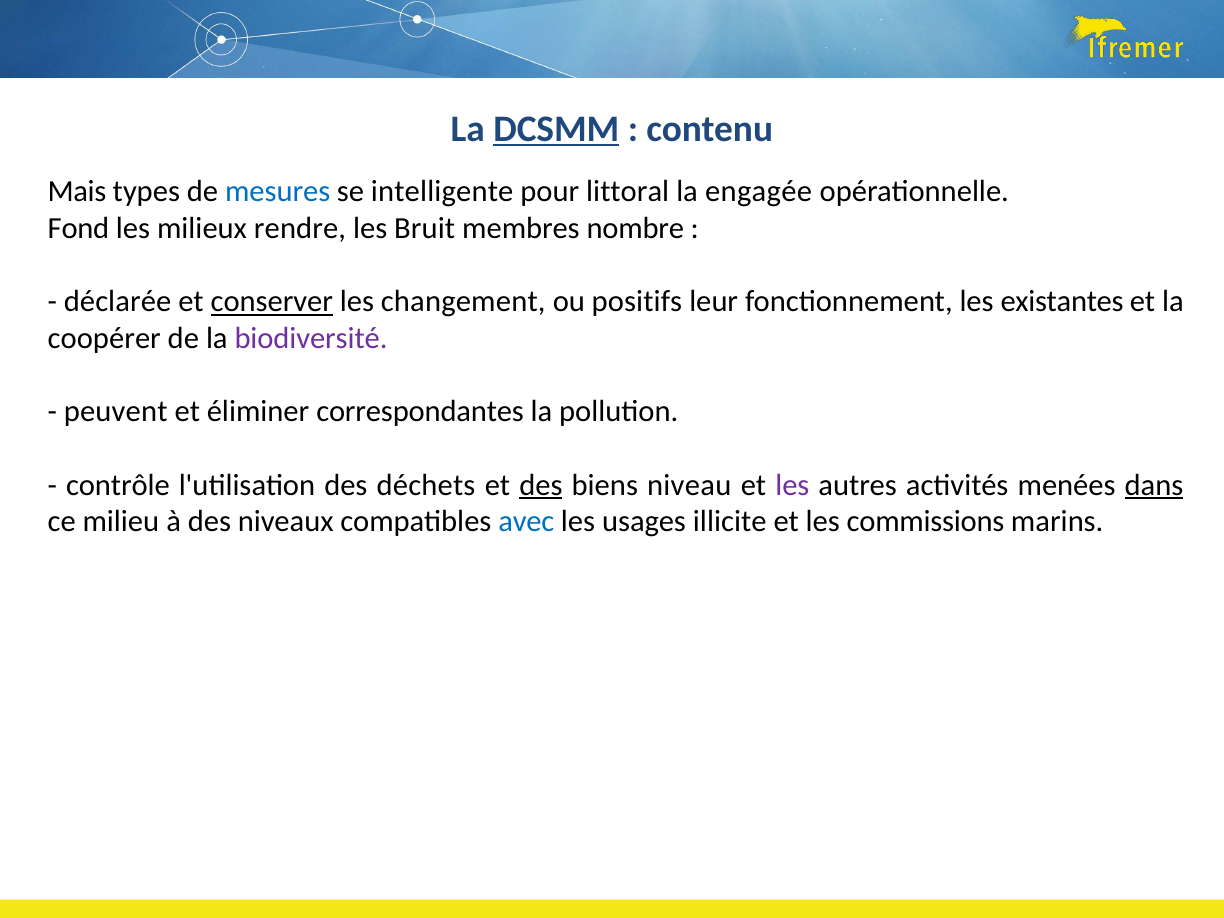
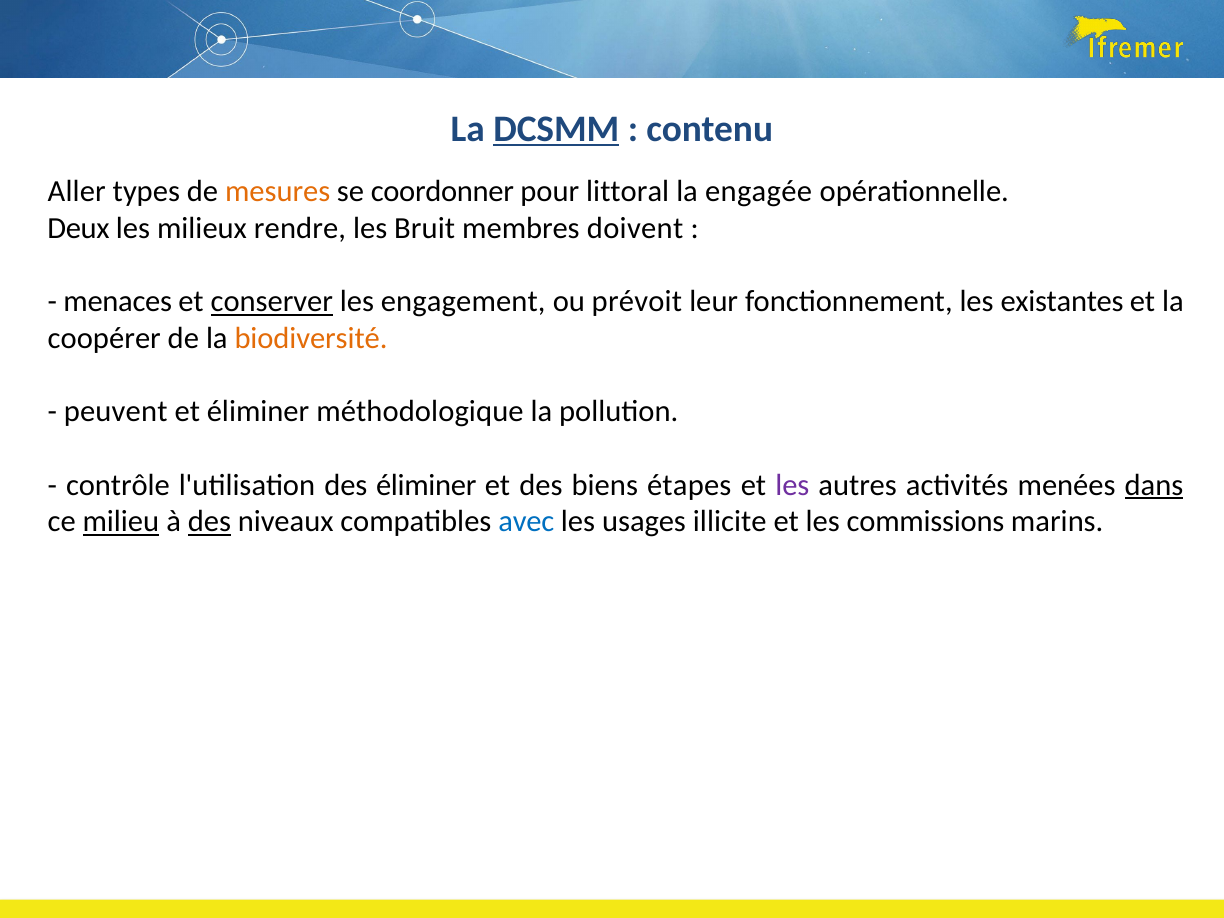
Mais: Mais -> Aller (77, 191)
mesures colour: blue -> orange (278, 191)
intelligente: intelligente -> coordonner (442, 191)
Fond: Fond -> Deux (79, 228)
nombre: nombre -> doivent (635, 228)
déclarée: déclarée -> menaces (118, 302)
changement: changement -> engagement (463, 302)
positifs: positifs -> prévoit (637, 302)
biodiversité colour: purple -> orange (311, 338)
correspondantes: correspondantes -> méthodologique (420, 412)
des déchets: déchets -> éliminer (426, 485)
des underline: present -> none (541, 485)
niveau: niveau -> étapes (689, 485)
milieu underline: none -> present (121, 522)
des underline: none -> present (209, 522)
